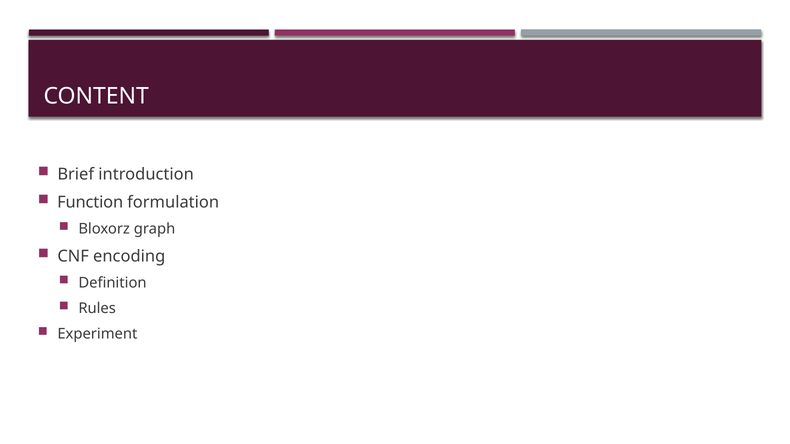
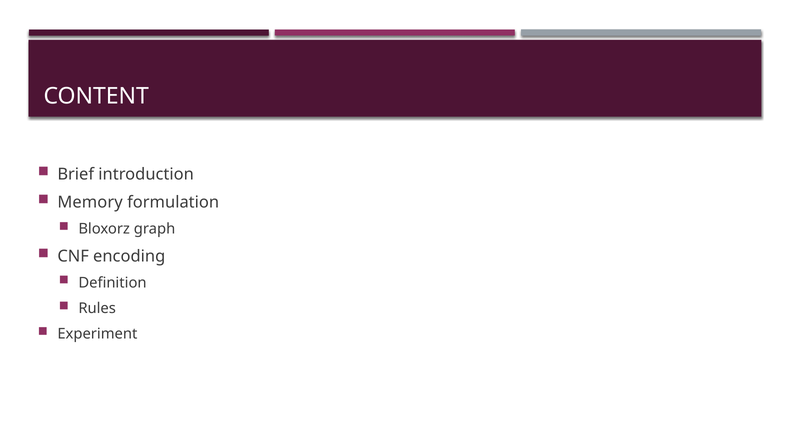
Function: Function -> Memory (90, 203)
